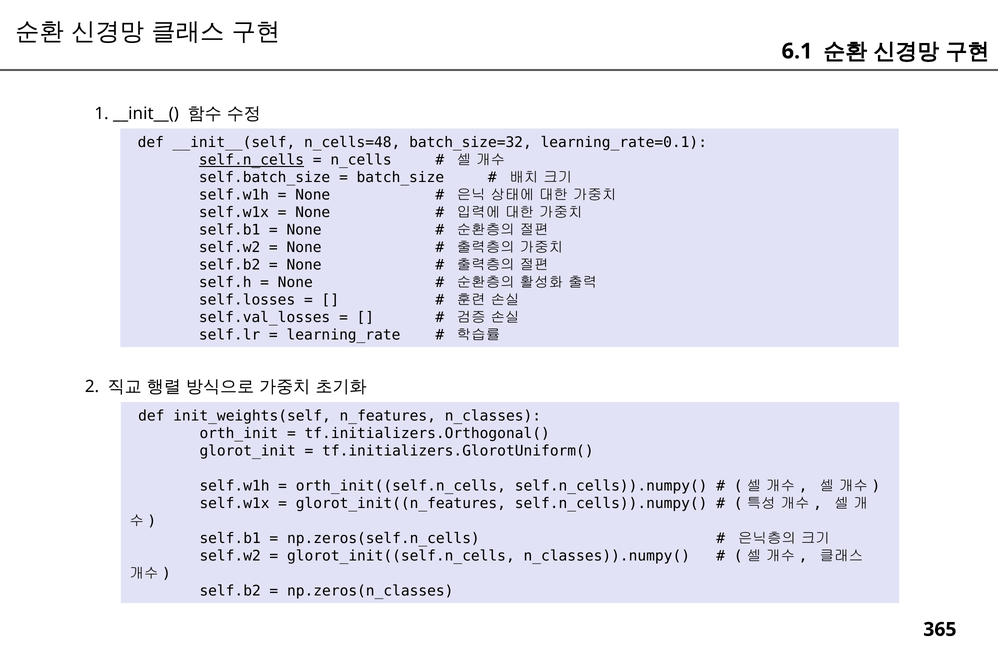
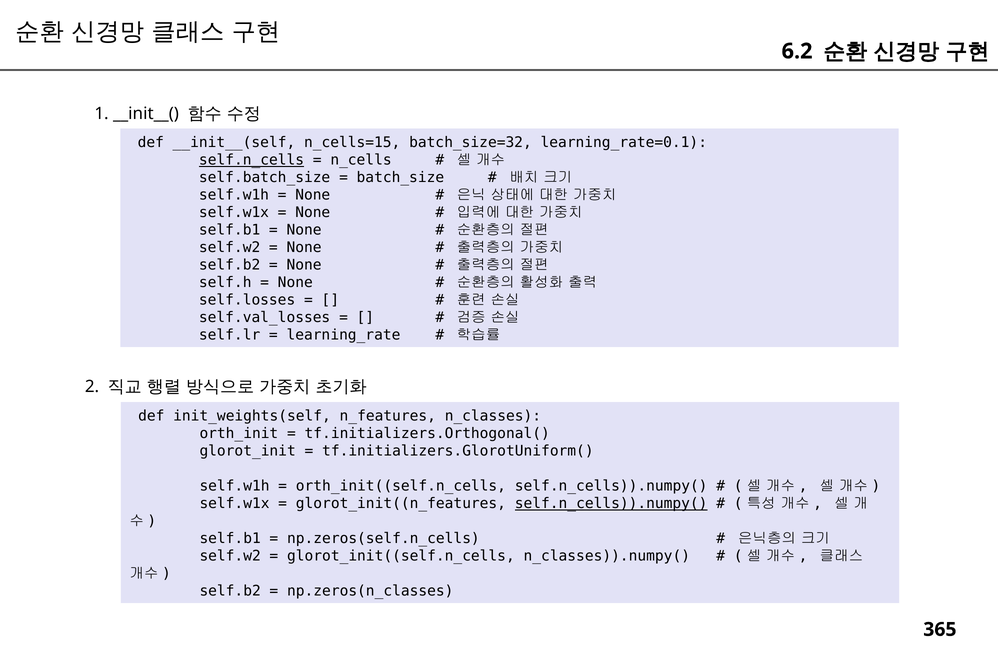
6.1: 6.1 -> 6.2 (797, 51)
n_cells=48: n_cells=48 -> n_cells=15 (352, 143)
self.n_cells)).numpy( underline: none -> present (611, 503)
